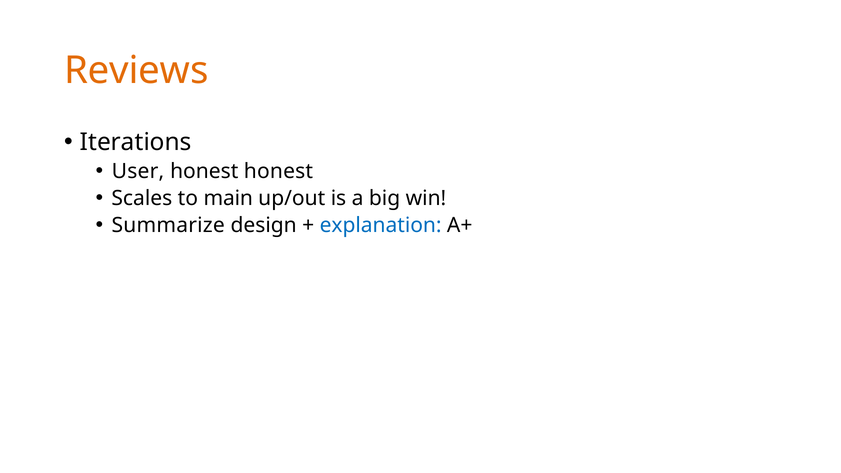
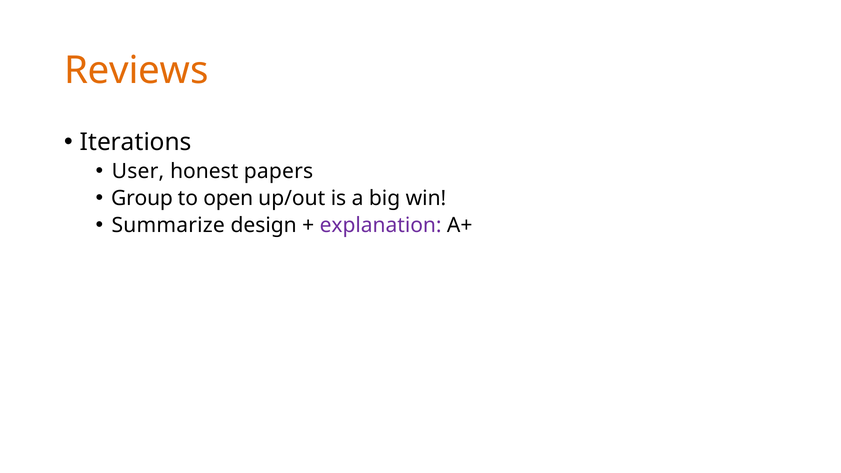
honest honest: honest -> papers (278, 171)
Scales: Scales -> Group (142, 198)
main: main -> open (228, 198)
explanation colour: blue -> purple (381, 225)
